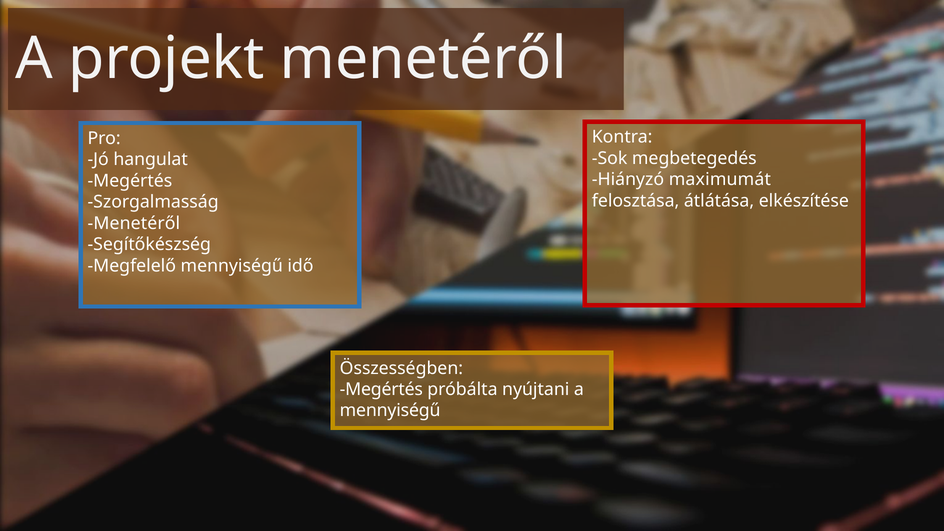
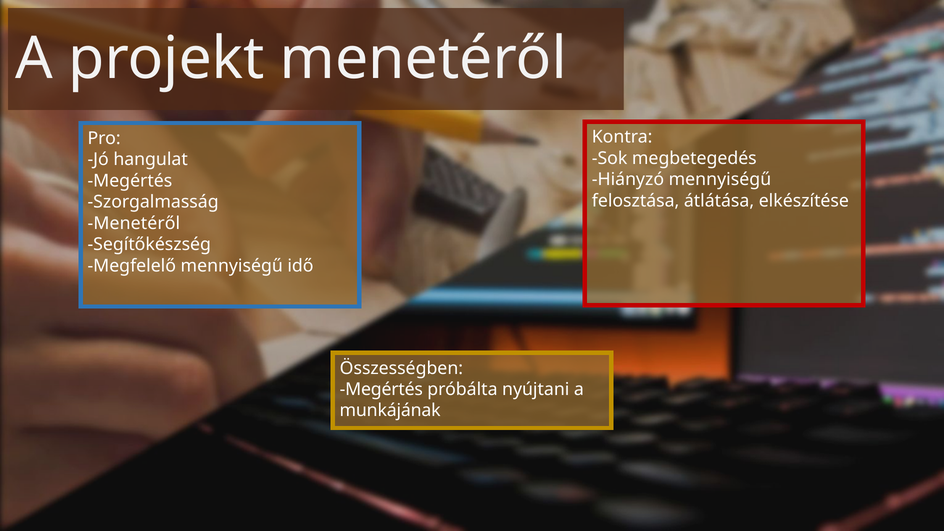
Hiányzó maximumát: maximumát -> mennyiségű (720, 180)
mennyiségű: mennyiségű -> munkájának (390, 411)
